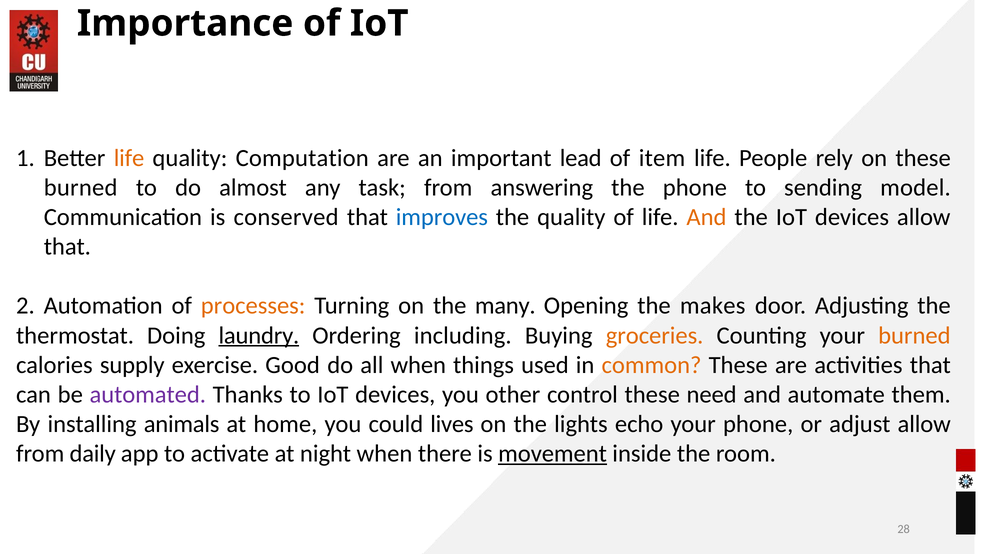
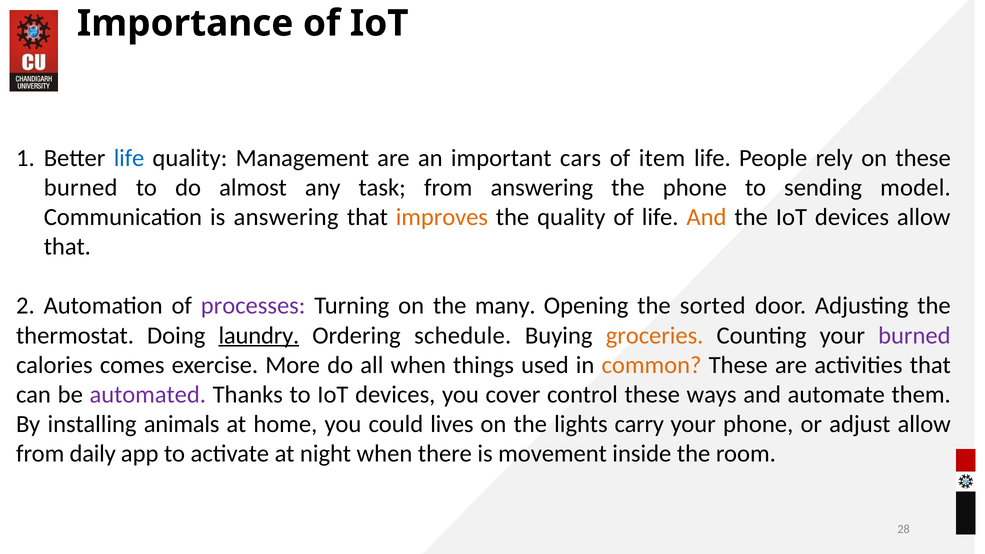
life colour: orange -> blue (129, 158)
Computation: Computation -> Management (302, 158)
lead: lead -> cars (580, 158)
is conserved: conserved -> answering (286, 217)
improves colour: blue -> orange (442, 217)
processes colour: orange -> purple (253, 306)
makes: makes -> sorted (713, 306)
including: including -> schedule (463, 335)
burned colour: orange -> purple (914, 335)
supply: supply -> comes (132, 365)
Good: Good -> More (293, 365)
other: other -> cover (513, 395)
need: need -> ways (712, 395)
echo: echo -> carry (639, 424)
movement underline: present -> none (553, 454)
